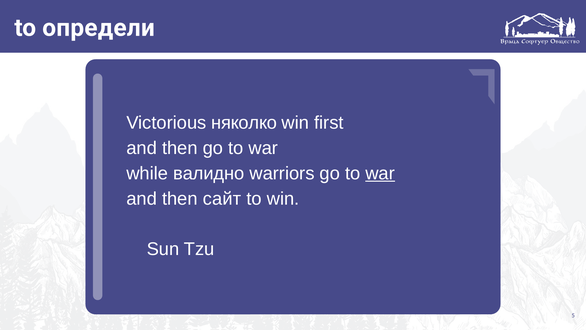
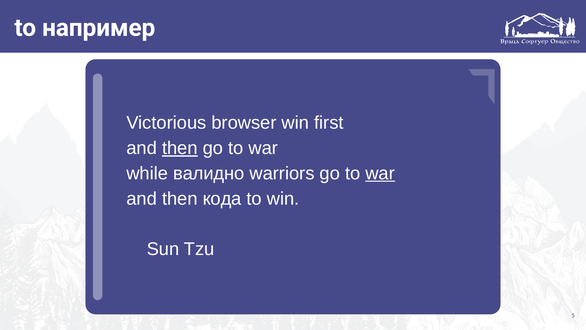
определи: определи -> например (99, 28)
няколко: няколко -> browser (244, 123)
then underline: none -> present (180, 148)
сайт: сайт -> кода (222, 198)
